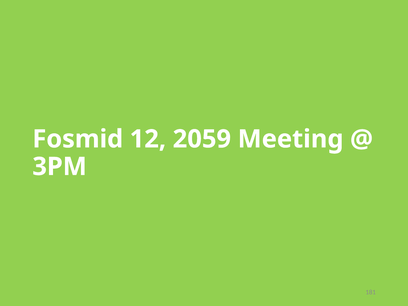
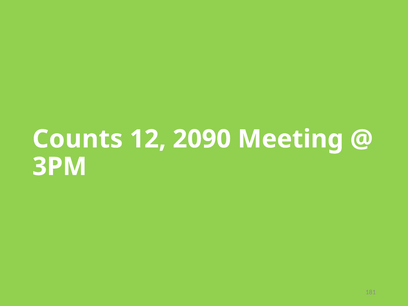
Fosmid: Fosmid -> Counts (78, 139)
2059: 2059 -> 2090 (202, 139)
